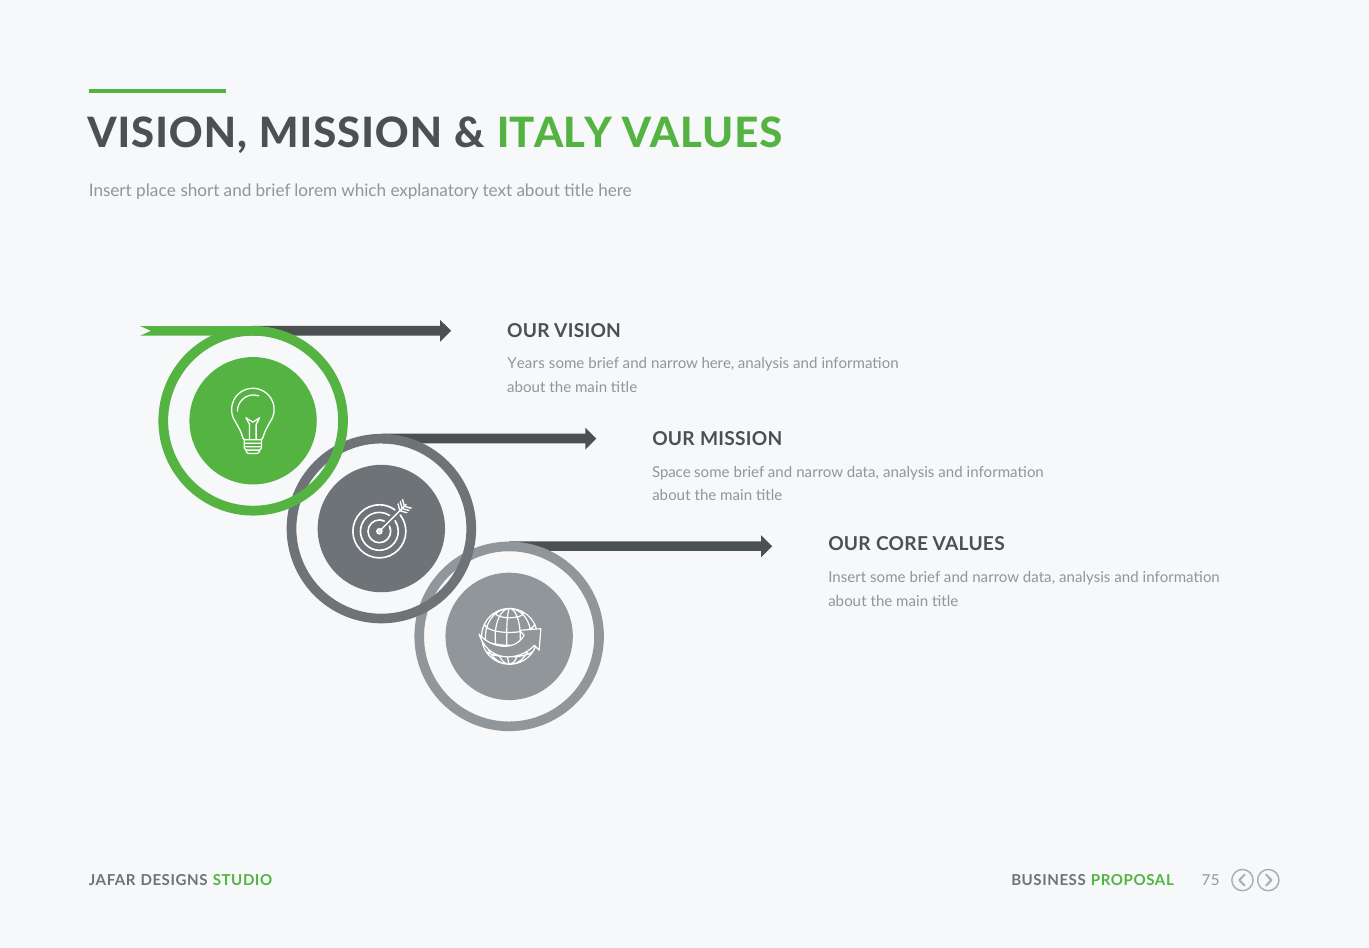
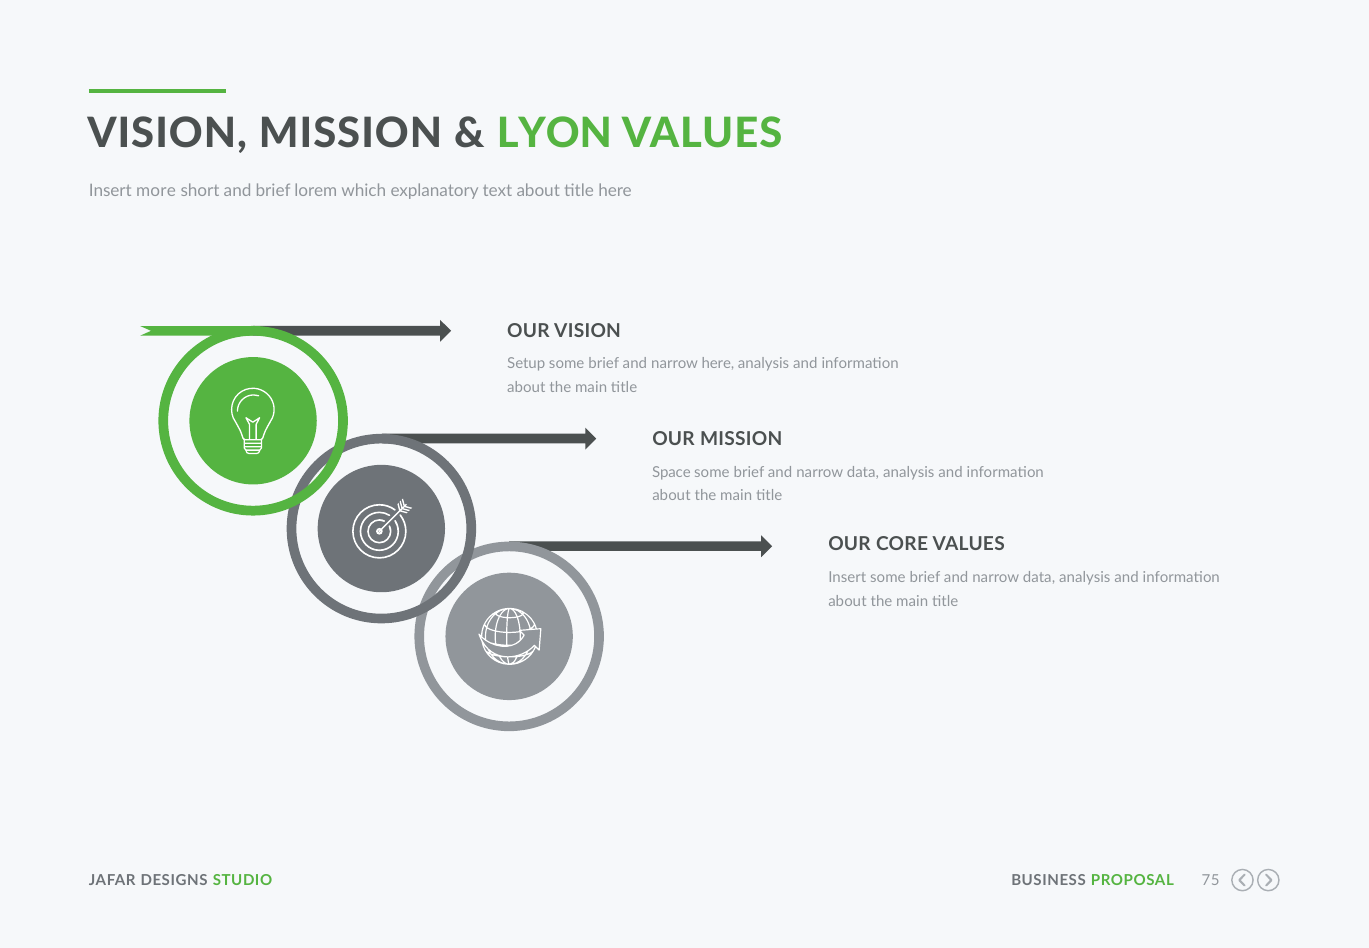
ITALY: ITALY -> LYON (554, 134)
place: place -> more (156, 190)
Years: Years -> Setup (526, 364)
